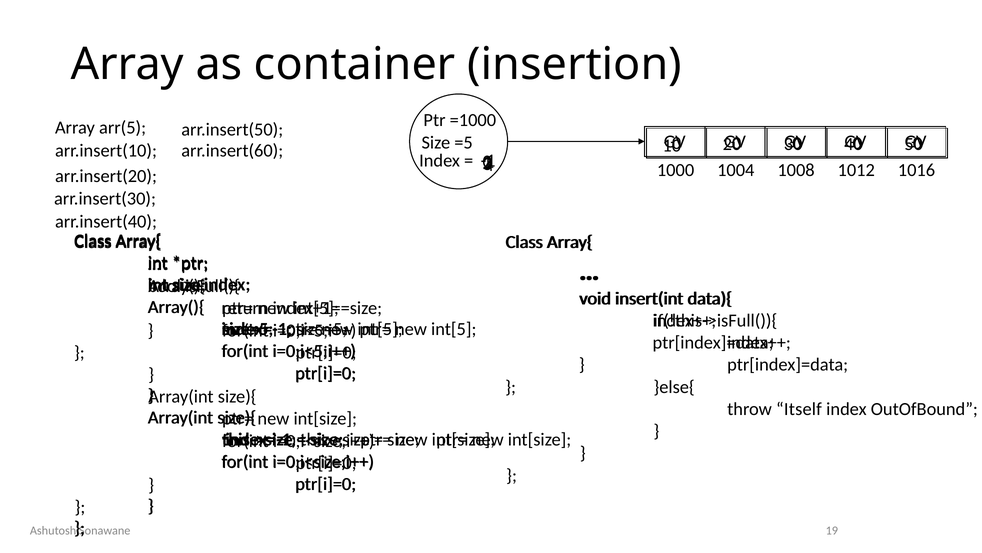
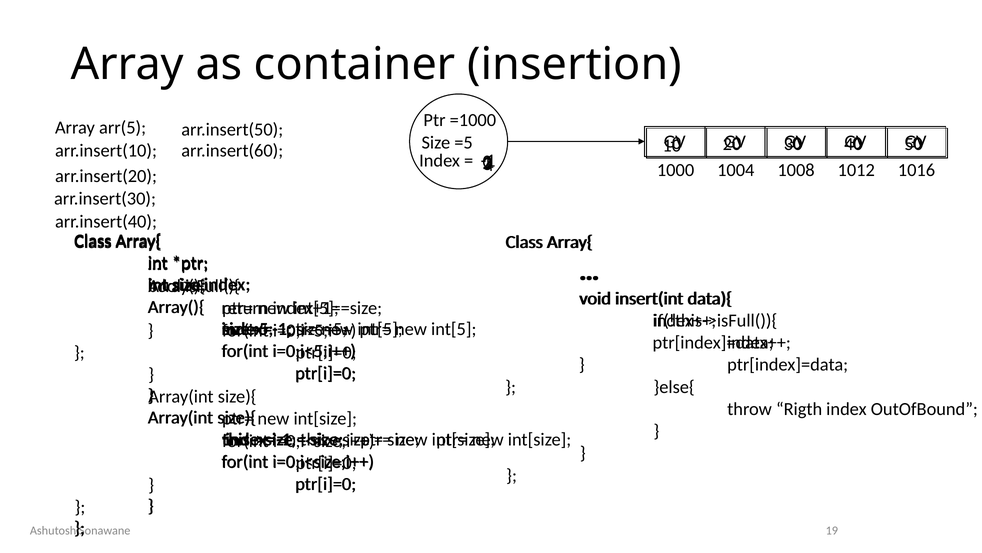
Itself: Itself -> Rigth (799, 409)
